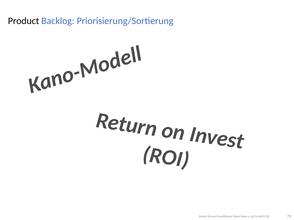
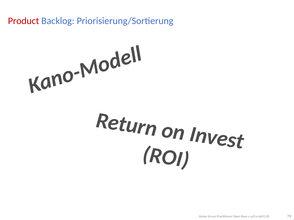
Product colour: black -> red (24, 21)
